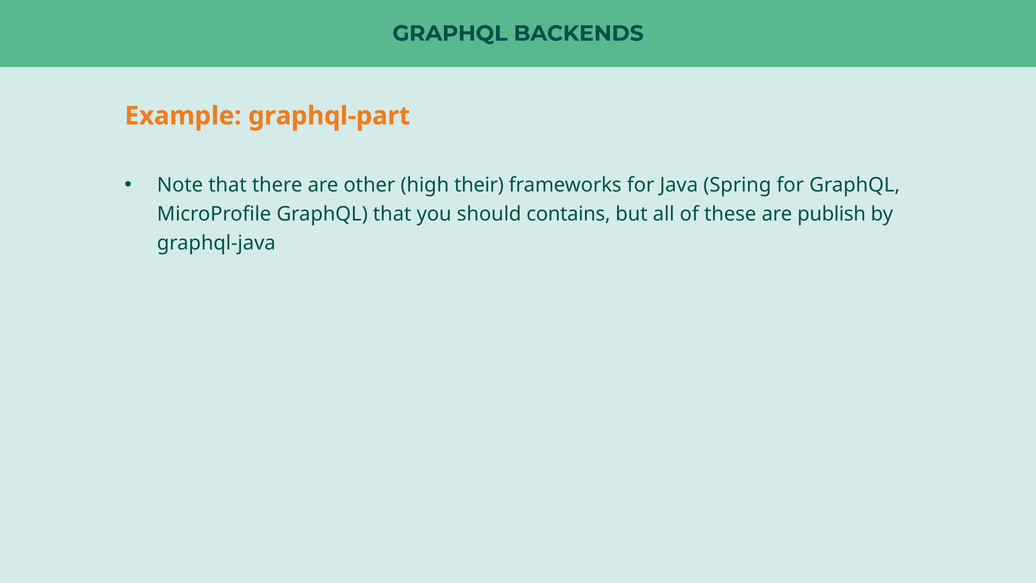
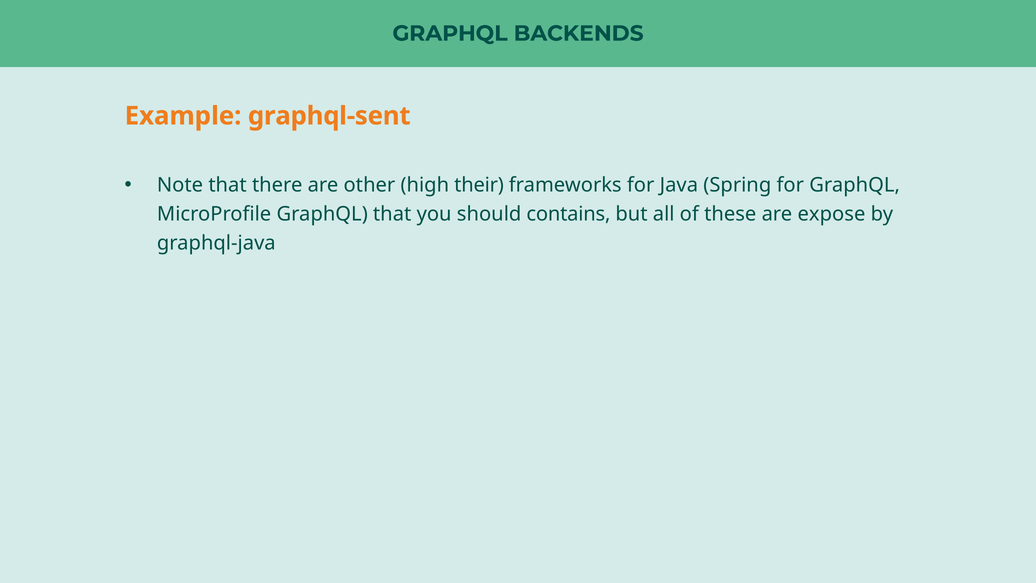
graphql-part: graphql-part -> graphql-sent (329, 116)
publish: publish -> expose (831, 214)
